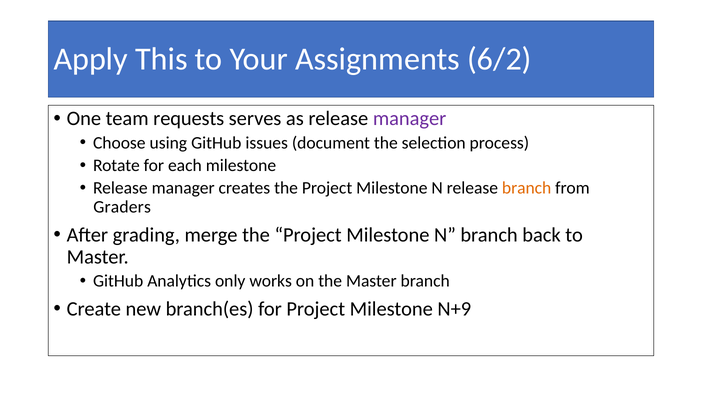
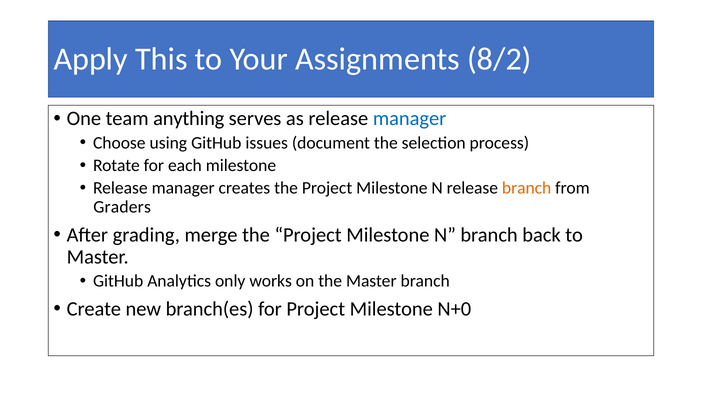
6/2: 6/2 -> 8/2 (499, 59)
requests: requests -> anything (189, 119)
manager colour: purple -> blue (410, 119)
N+9: N+9 -> N+0 (454, 309)
